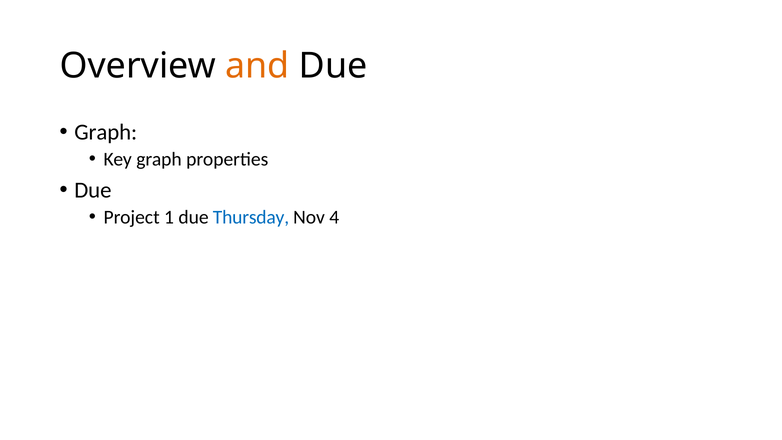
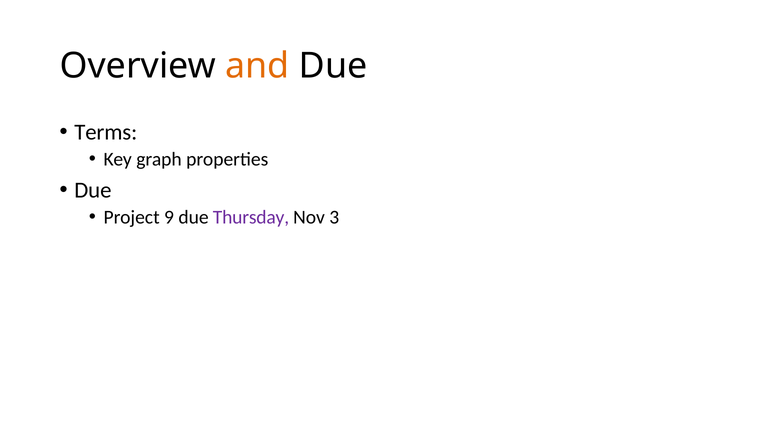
Graph: Graph -> Terms (106, 132)
1: 1 -> 9 (169, 217)
Thursday colour: blue -> purple (251, 217)
4: 4 -> 3 (334, 217)
